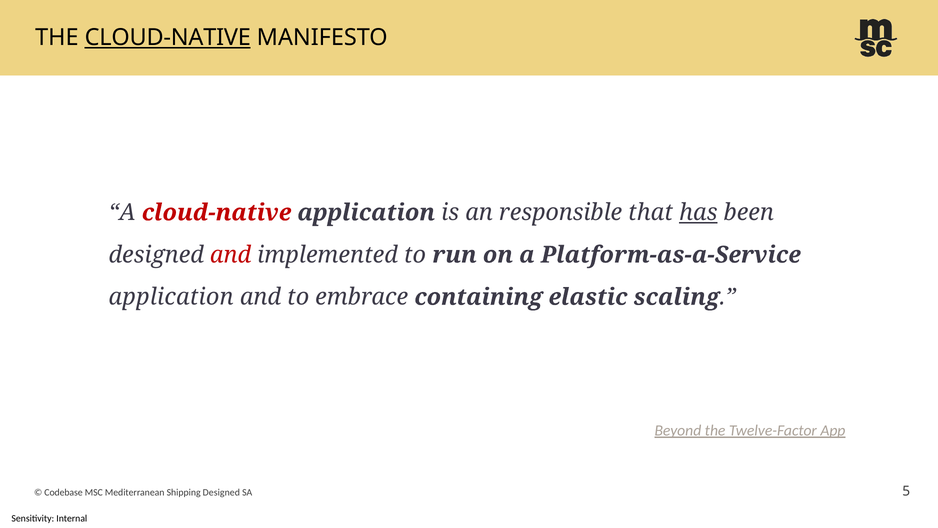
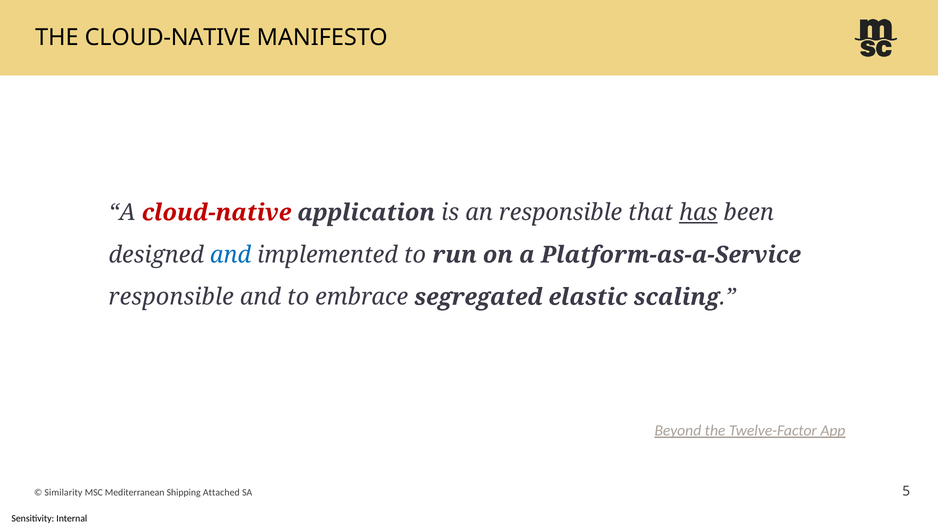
CLOUD-NATIVE underline: present -> none (168, 38)
and colour: red -> blue (231, 255)
application: application -> responsible (171, 297)
containing: containing -> segregated (479, 297)
Codebase: Codebase -> Similarity (63, 492)
Shipping Designed: Designed -> Attached (221, 492)
